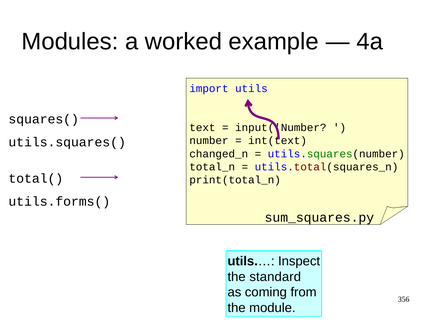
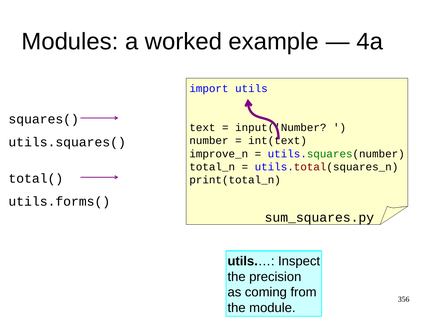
changed_n: changed_n -> improve_n (219, 154)
standard: standard -> precision (275, 277)
